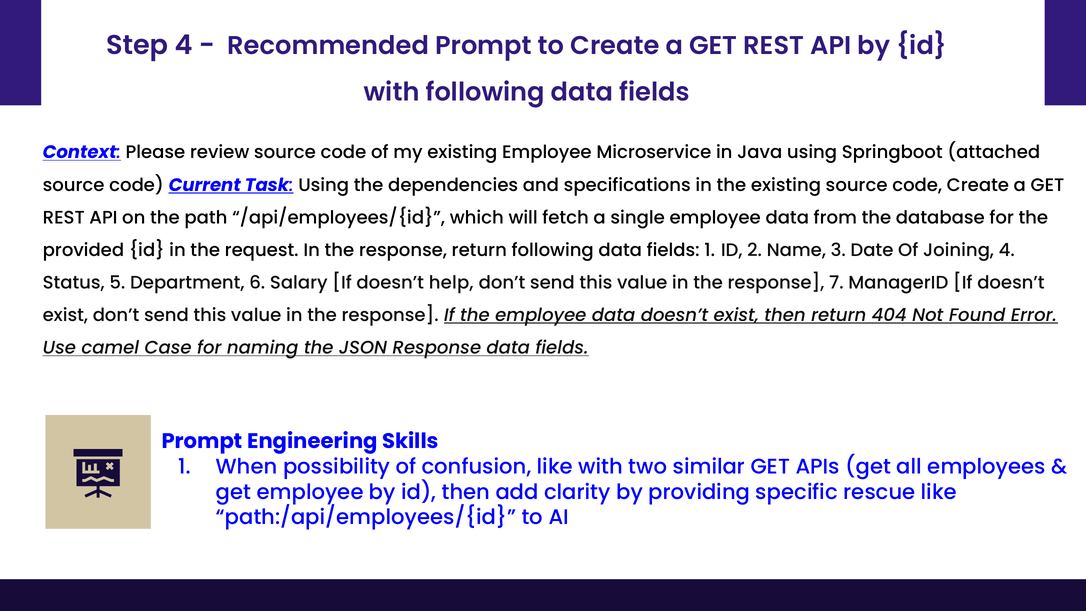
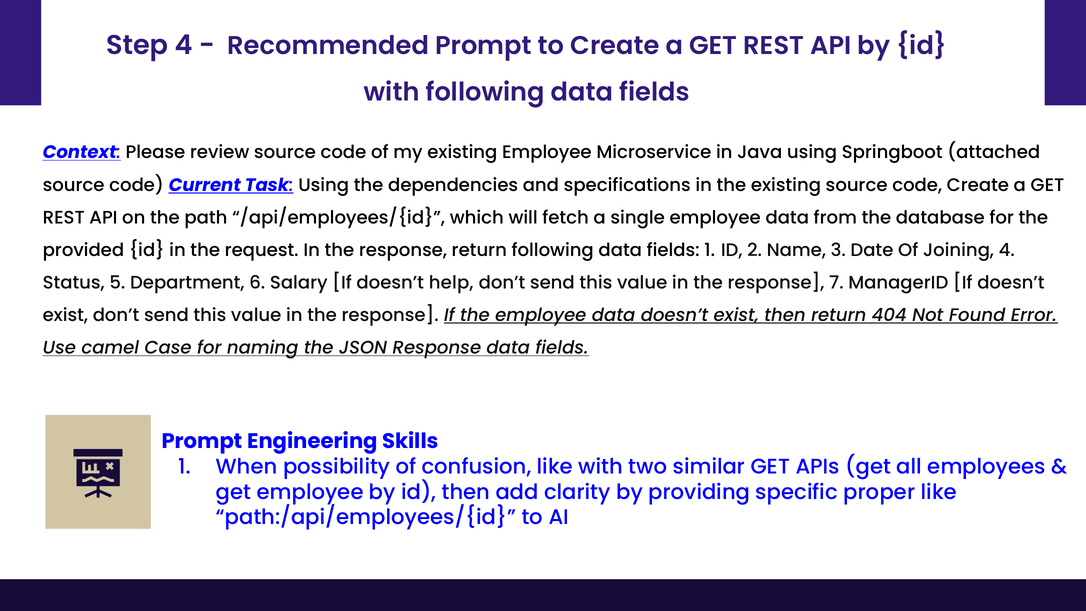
rescue: rescue -> proper (879, 492)
